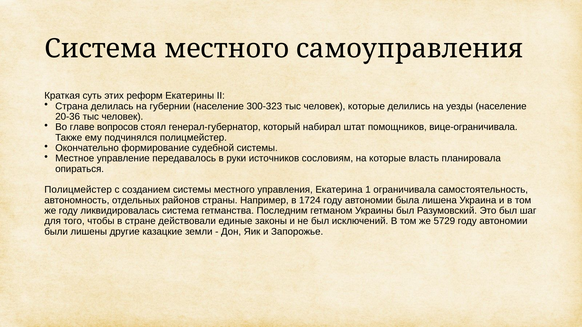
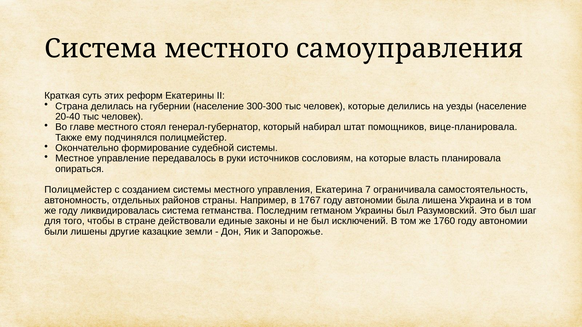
300-323: 300-323 -> 300-300 (264, 106)
20-36: 20-36 -> 20-40 (68, 117)
главе вопросов: вопросов -> местного (118, 127)
вице-ограничивала: вице-ограничивала -> вице-планировала (473, 127)
1: 1 -> 7 (368, 190)
1724: 1724 -> 1767 (310, 200)
5729: 5729 -> 1760 (444, 221)
